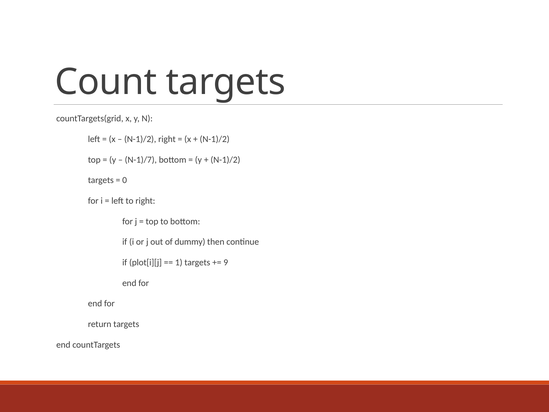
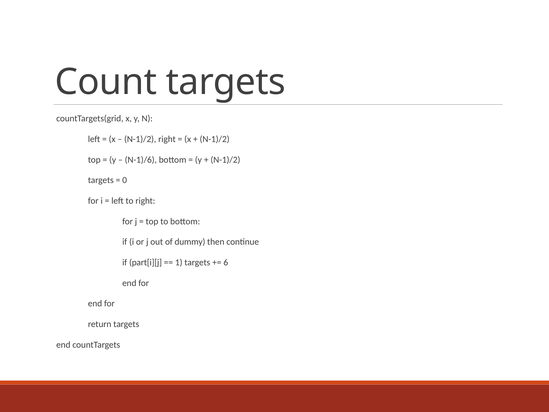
N-1)/7: N-1)/7 -> N-1)/6 (141, 160)
plot[i][j: plot[i][j -> part[i][j (146, 262)
9: 9 -> 6 (226, 262)
